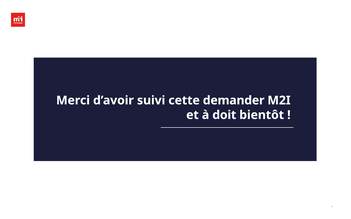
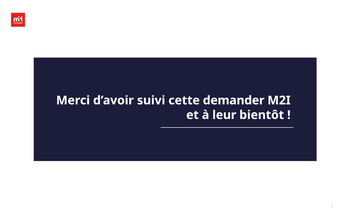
doit: doit -> leur (224, 115)
